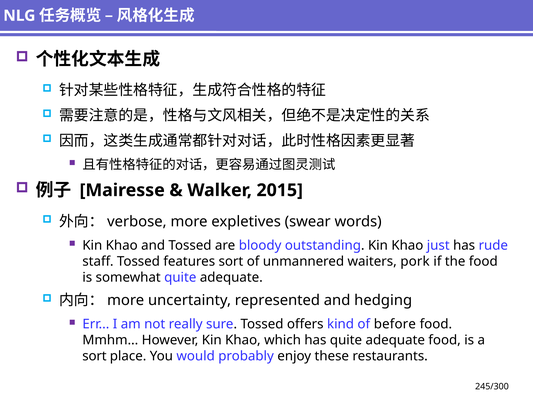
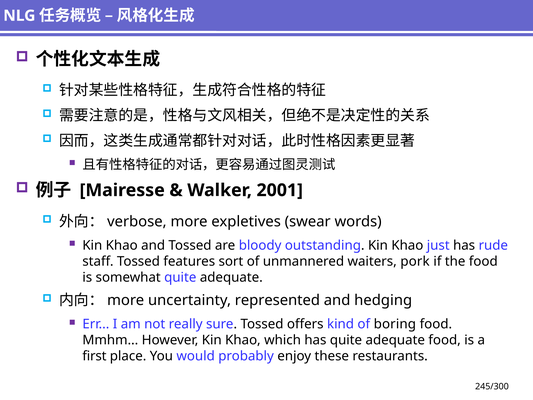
2015: 2015 -> 2001 (280, 190)
before: before -> boring (395, 324)
sort: sort -> first (94, 356)
